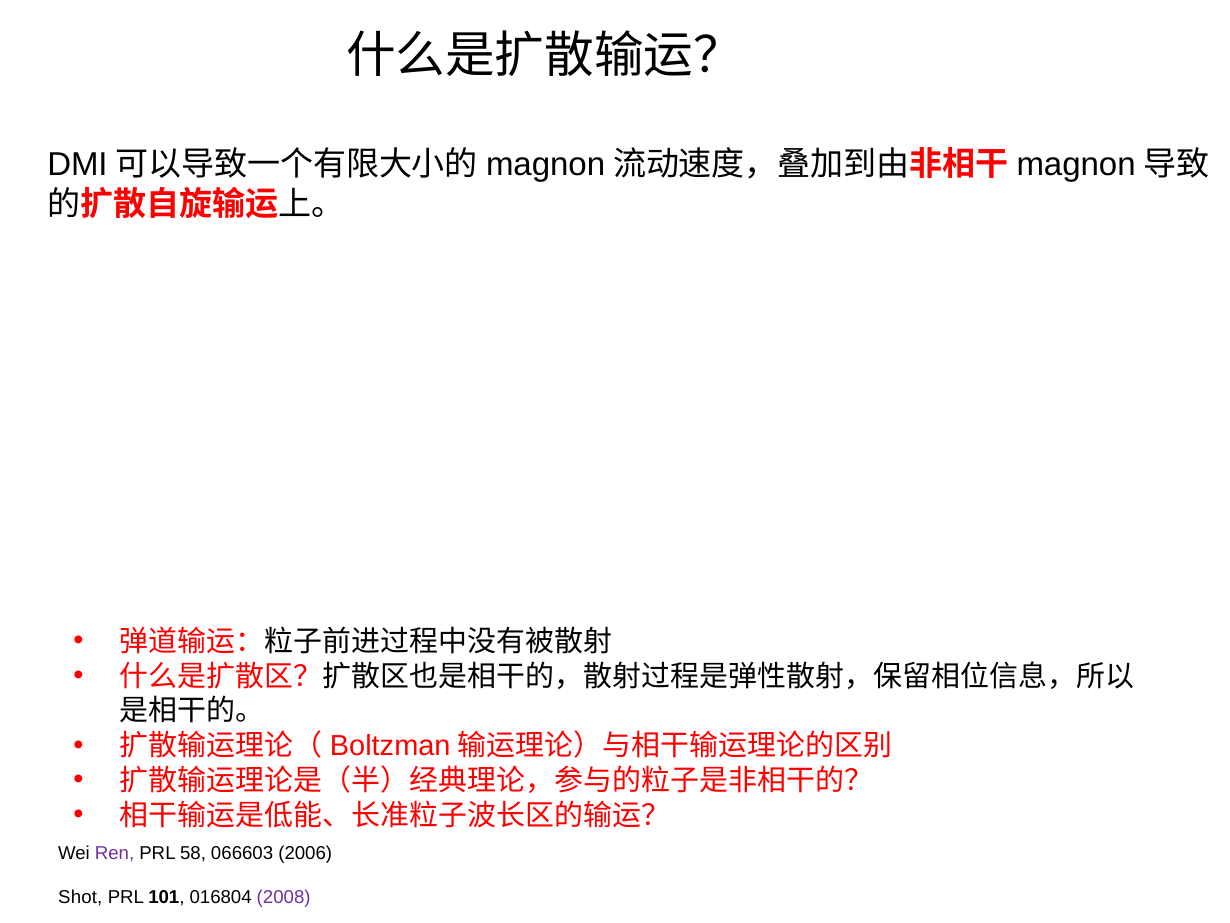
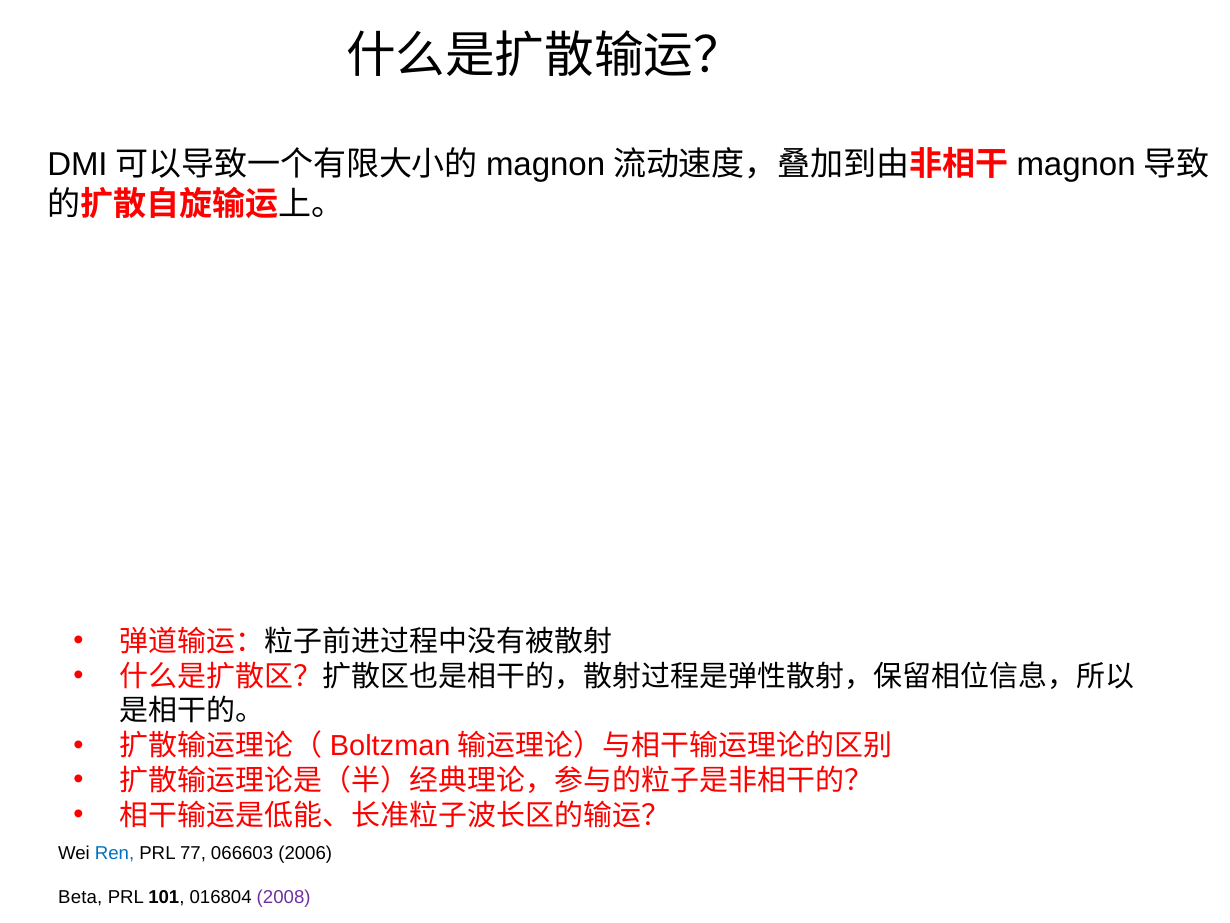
Ren colour: purple -> blue (115, 853)
58: 58 -> 77 (193, 853)
Shot: Shot -> Beta (80, 897)
